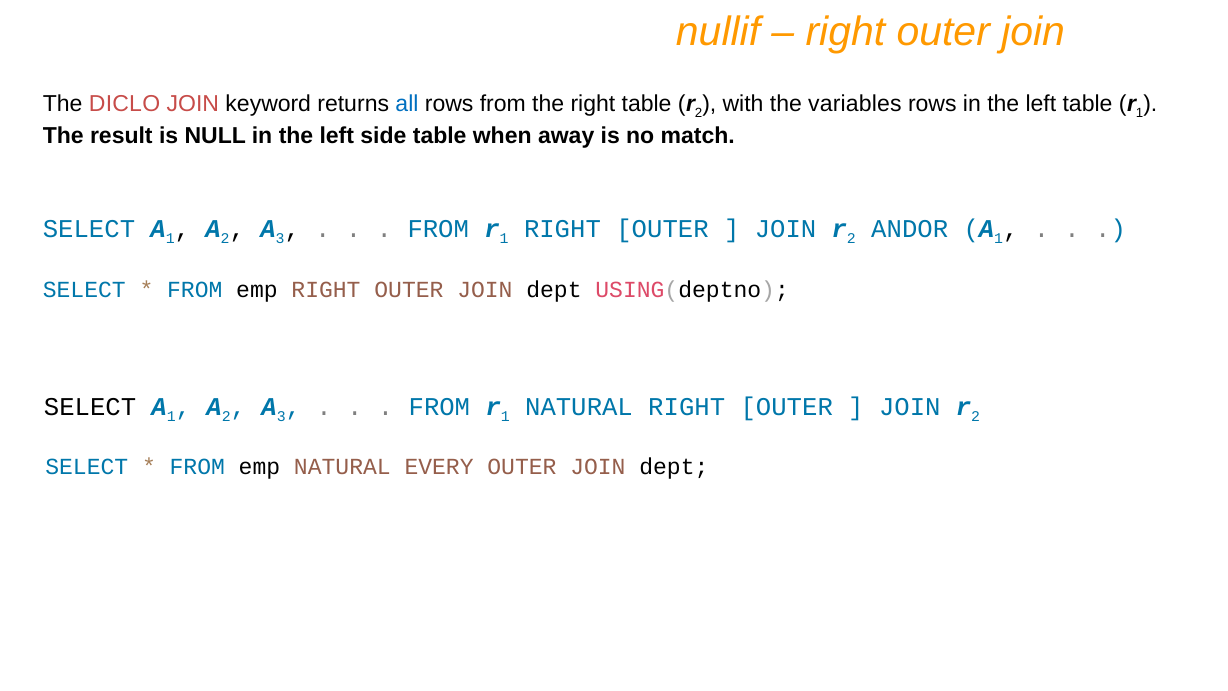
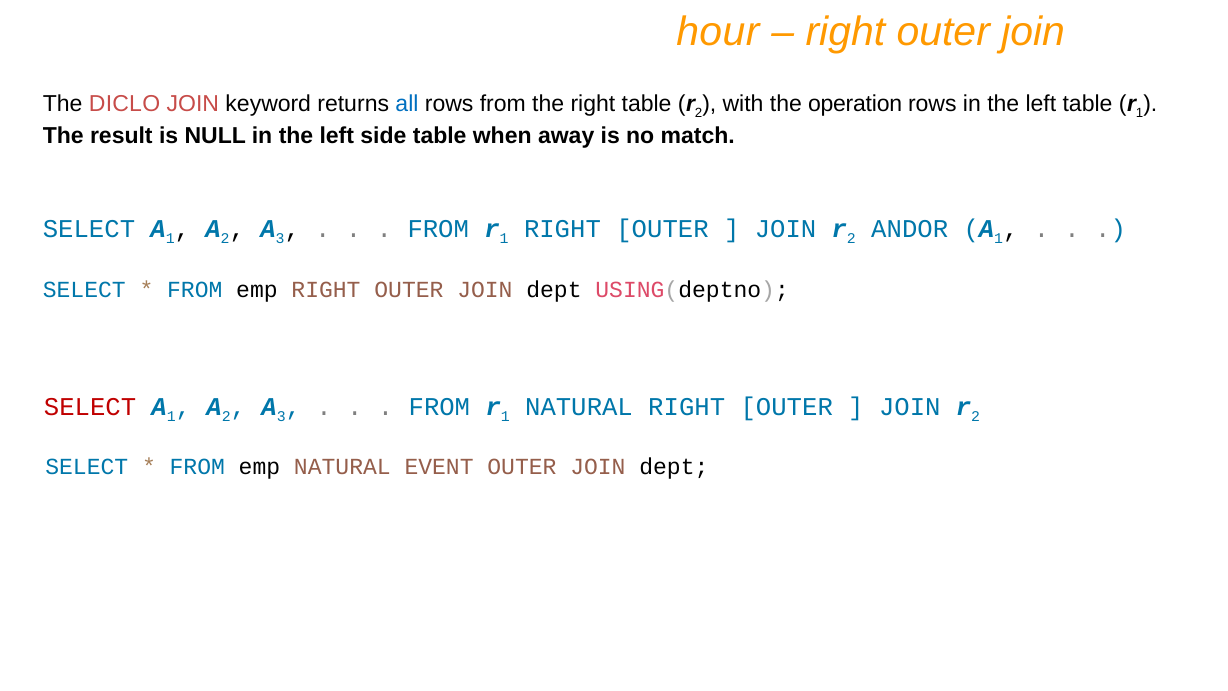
nullif: nullif -> hour (718, 32)
variables: variables -> operation (855, 104)
SELECT colour: black -> red (90, 407)
EVERY: EVERY -> EVENT (439, 467)
